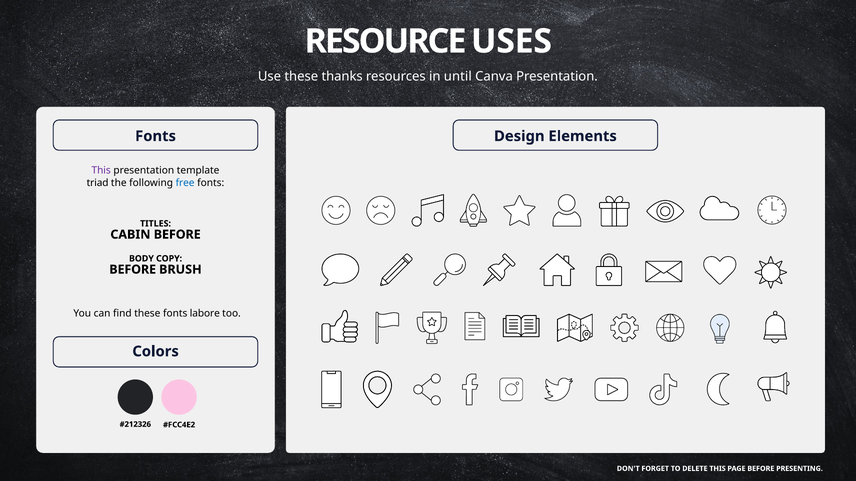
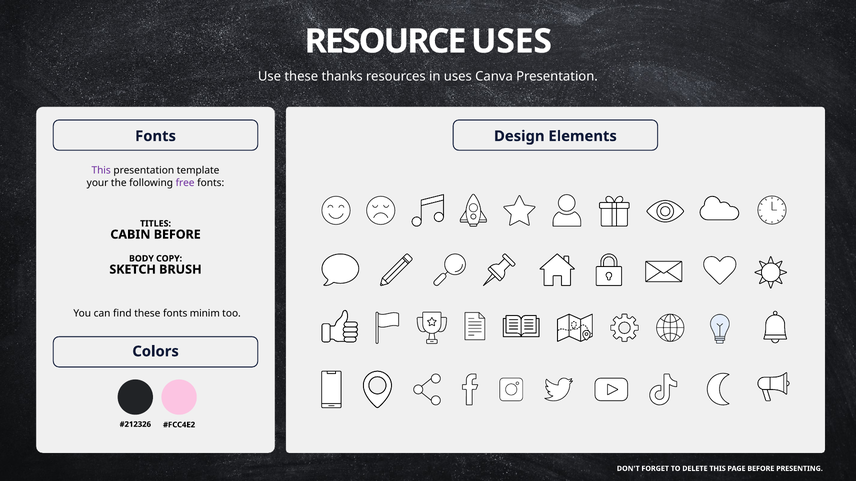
in until: until -> uses (458, 77)
triad: triad -> your (98, 183)
free colour: blue -> purple (185, 183)
BEFORE: BEFORE -> SKETCH (133, 270)
labore: labore -> minim (205, 314)
